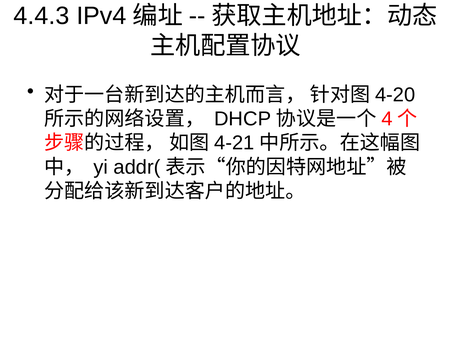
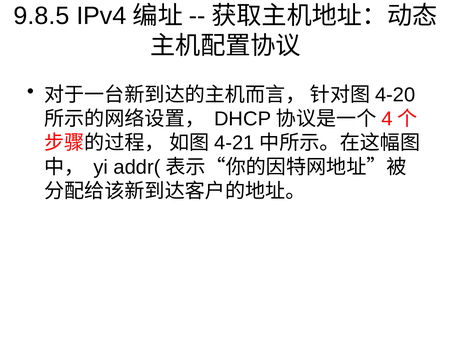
4.4.3: 4.4.3 -> 9.8.5 (42, 16)
